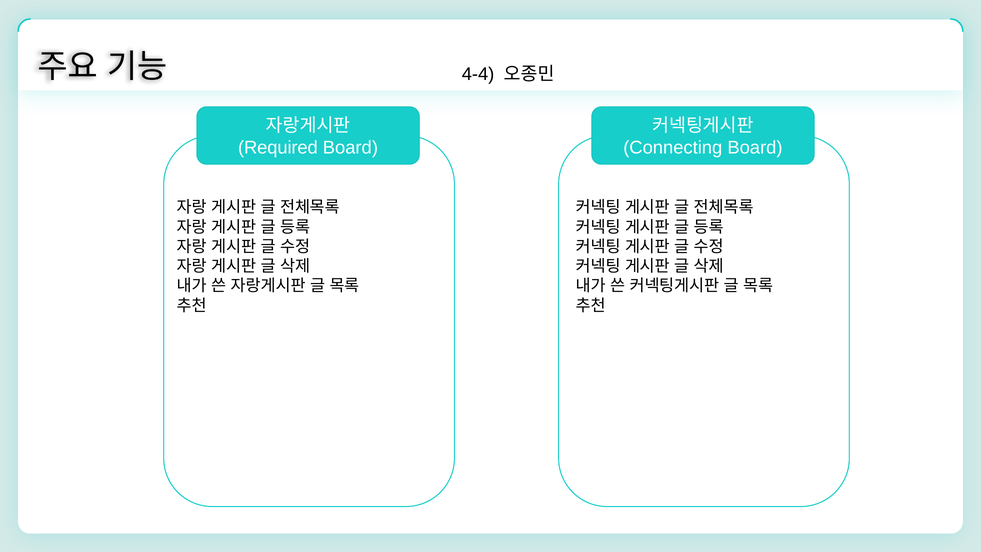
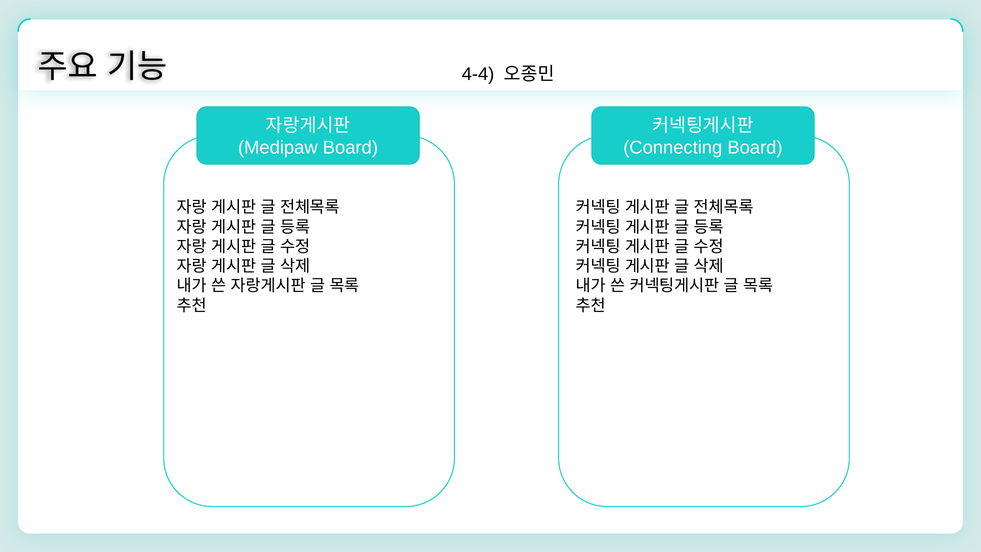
Required: Required -> Medipaw (278, 148)
